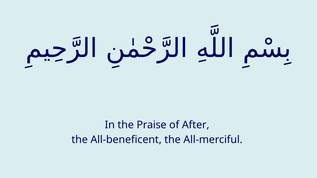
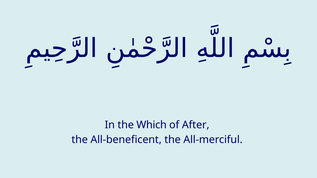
Praise: Praise -> Which (152, 125)
